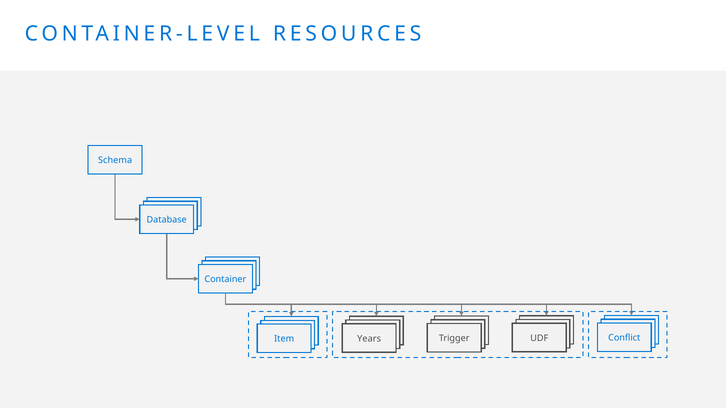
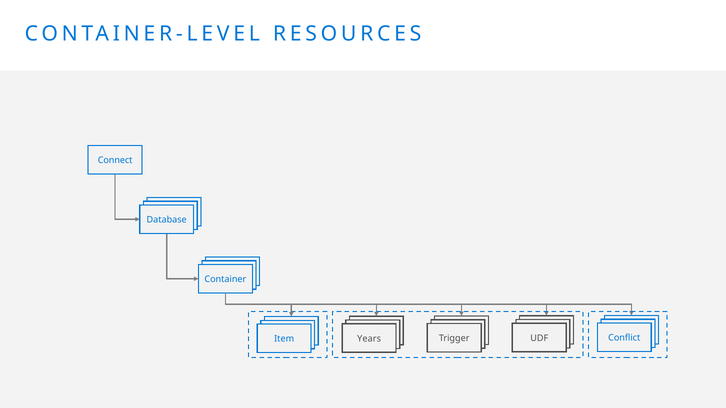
Schema: Schema -> Connect (115, 160)
